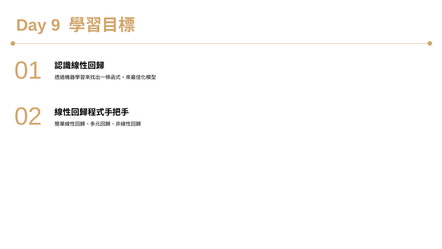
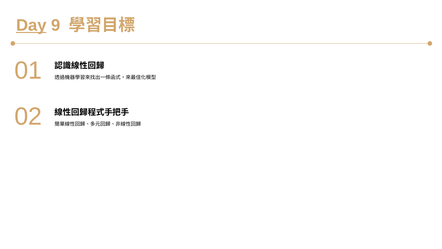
Day underline: none -> present (31, 25)
